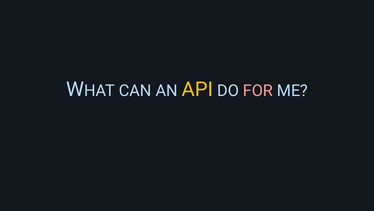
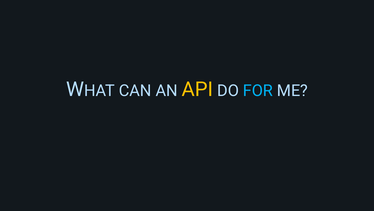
FOR colour: pink -> light blue (258, 90)
